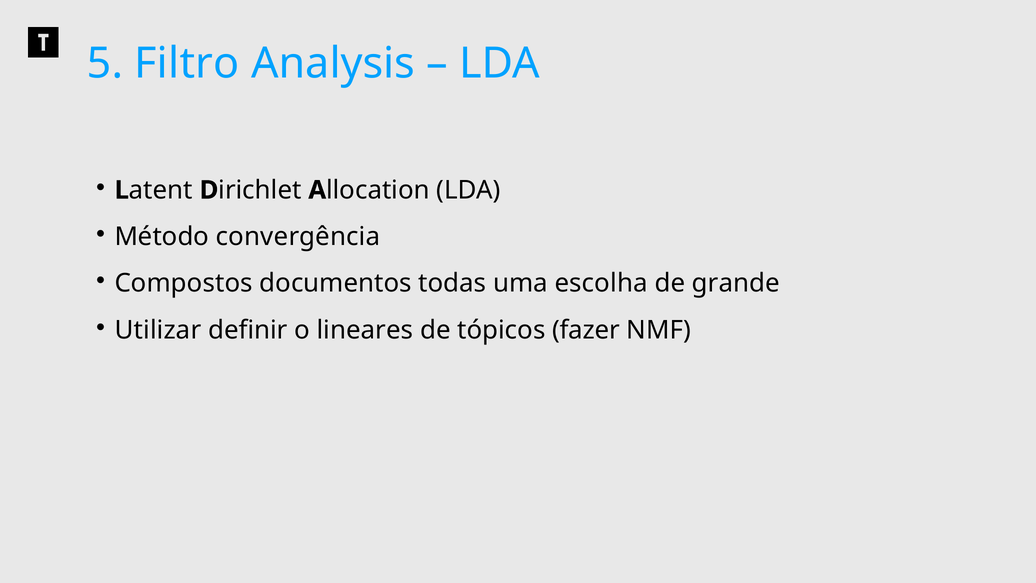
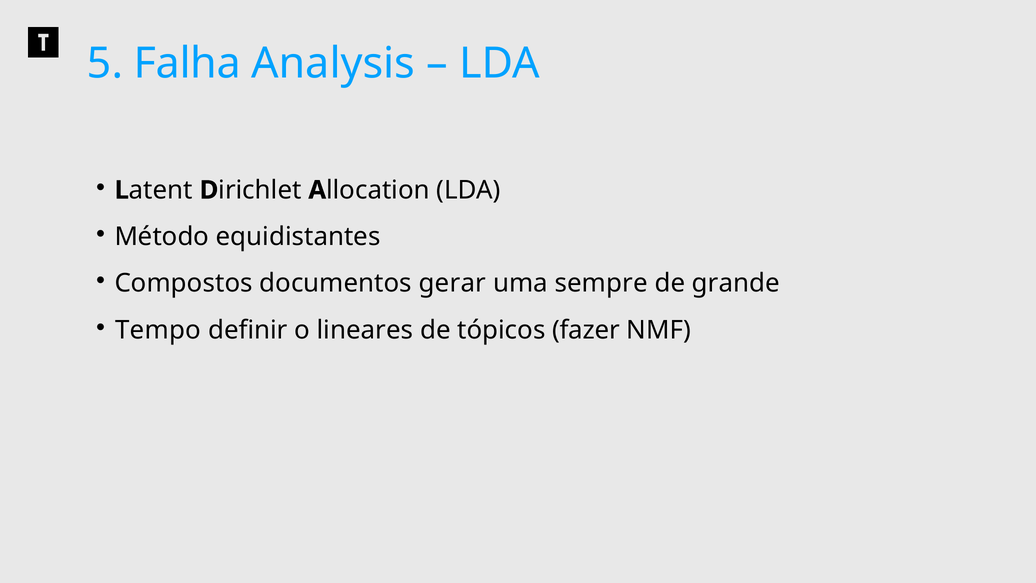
Filtro: Filtro -> Falha (187, 63)
convergência: convergência -> equidistantes (298, 237)
todas: todas -> gerar (452, 283)
escolha: escolha -> sempre (601, 283)
Utilizar: Utilizar -> Tempo (158, 330)
